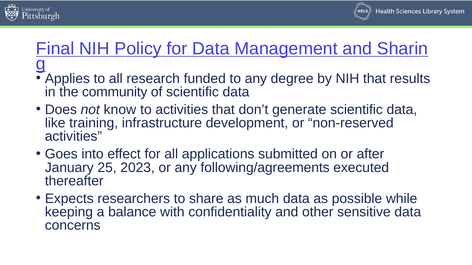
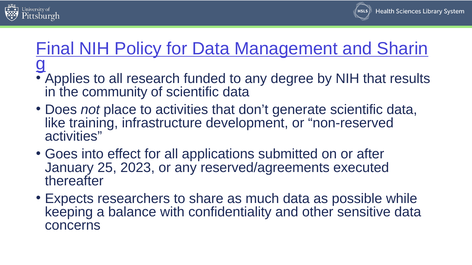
know: know -> place (120, 110)
following/agreements: following/agreements -> reserved/agreements (265, 168)
